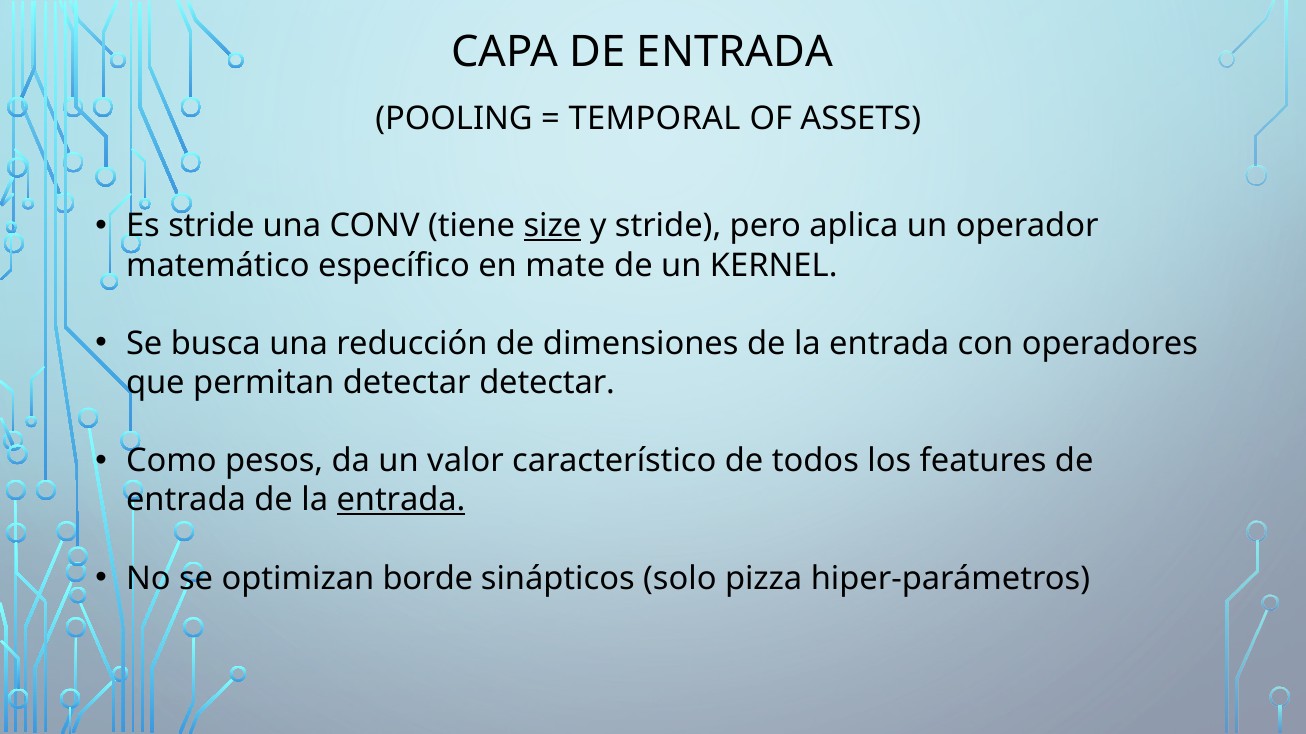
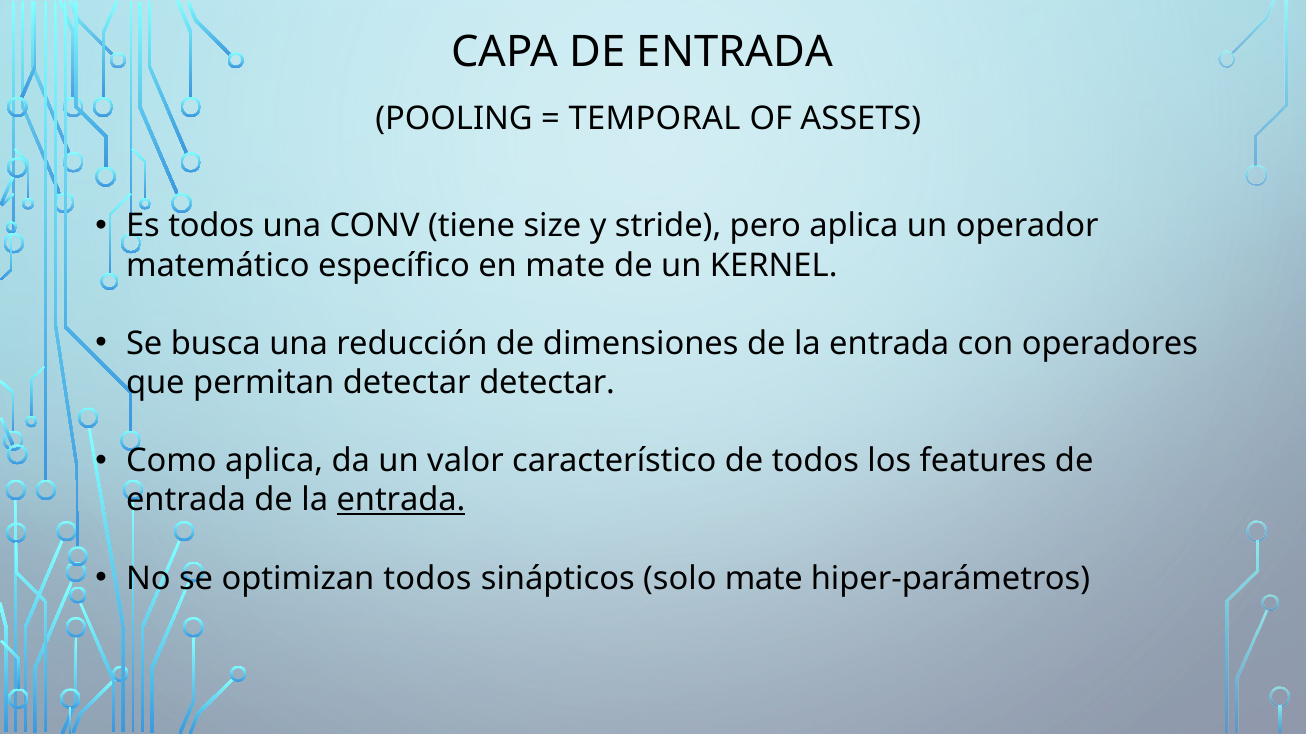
Es stride: stride -> todos (211, 226)
size underline: present -> none (552, 226)
Como pesos: pesos -> aplica (274, 461)
optimizan borde: borde -> todos (427, 579)
solo pizza: pizza -> mate (764, 579)
